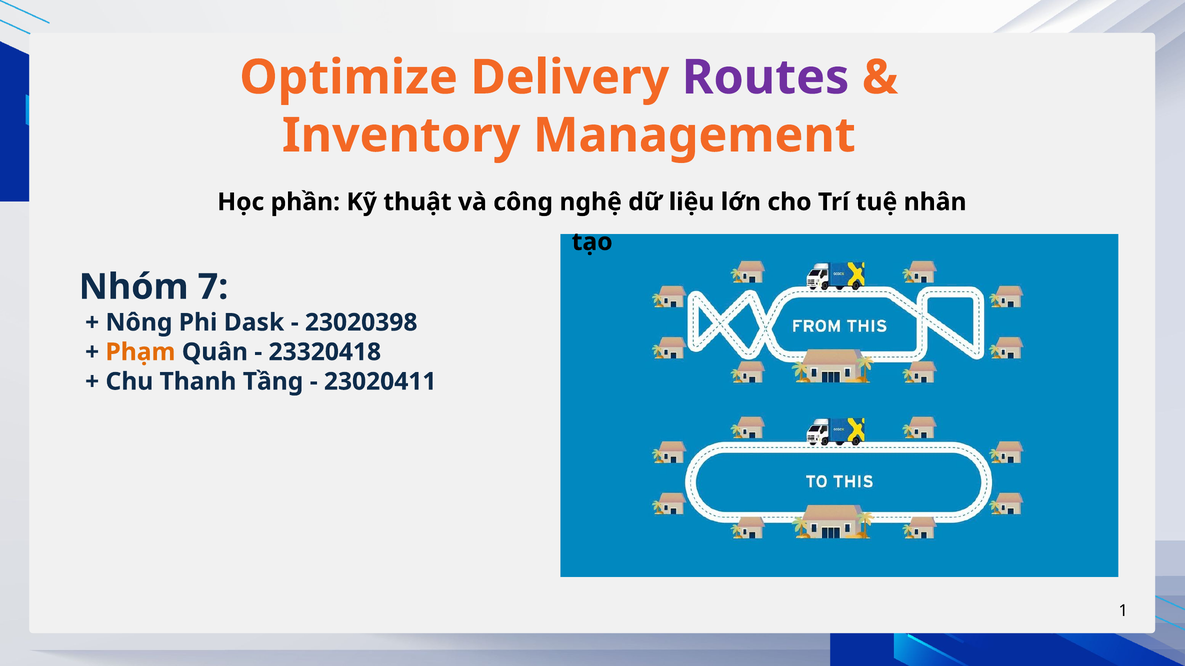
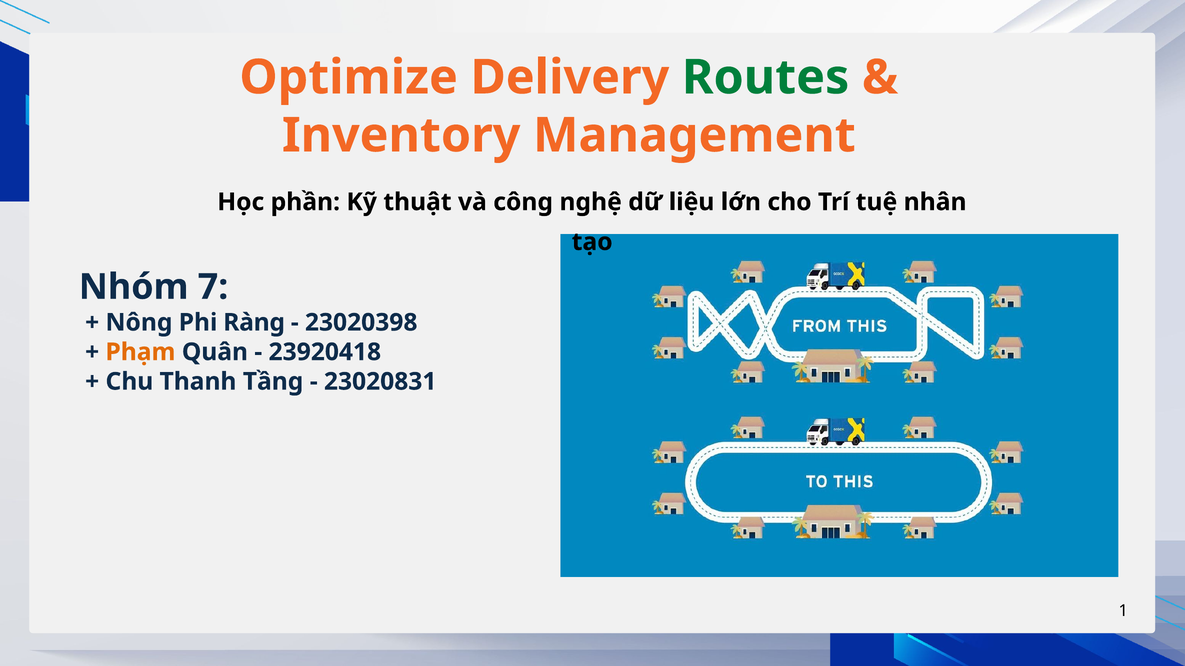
Routes colour: purple -> green (766, 78)
Dask: Dask -> Ràng (254, 323)
23320418: 23320418 -> 23920418 (325, 352)
23020411: 23020411 -> 23020831 (380, 382)
